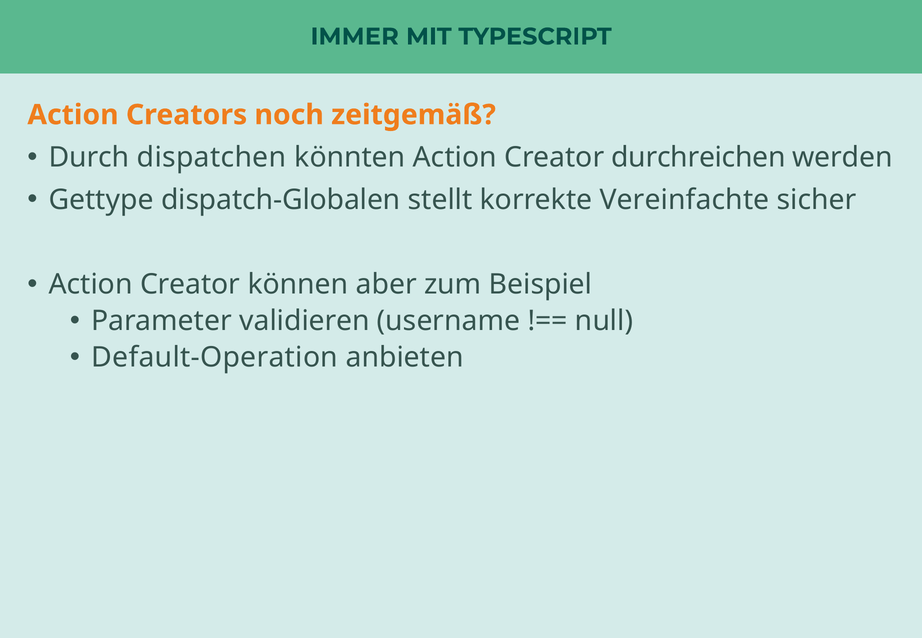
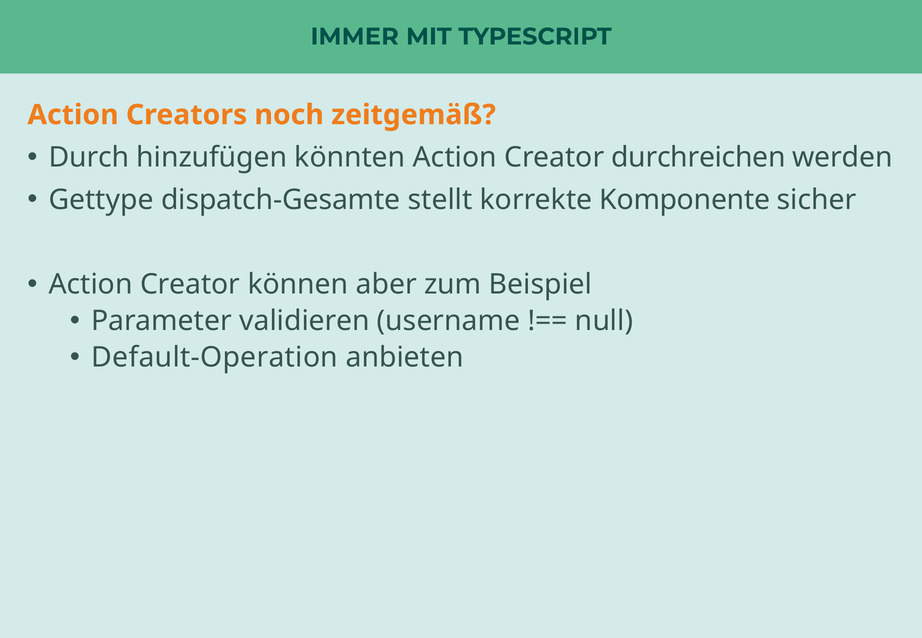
dispatchen: dispatchen -> hinzufügen (212, 157)
dispatch-Globalen: dispatch-Globalen -> dispatch-Gesamte (281, 200)
Vereinfachte: Vereinfachte -> Komponente (685, 200)
